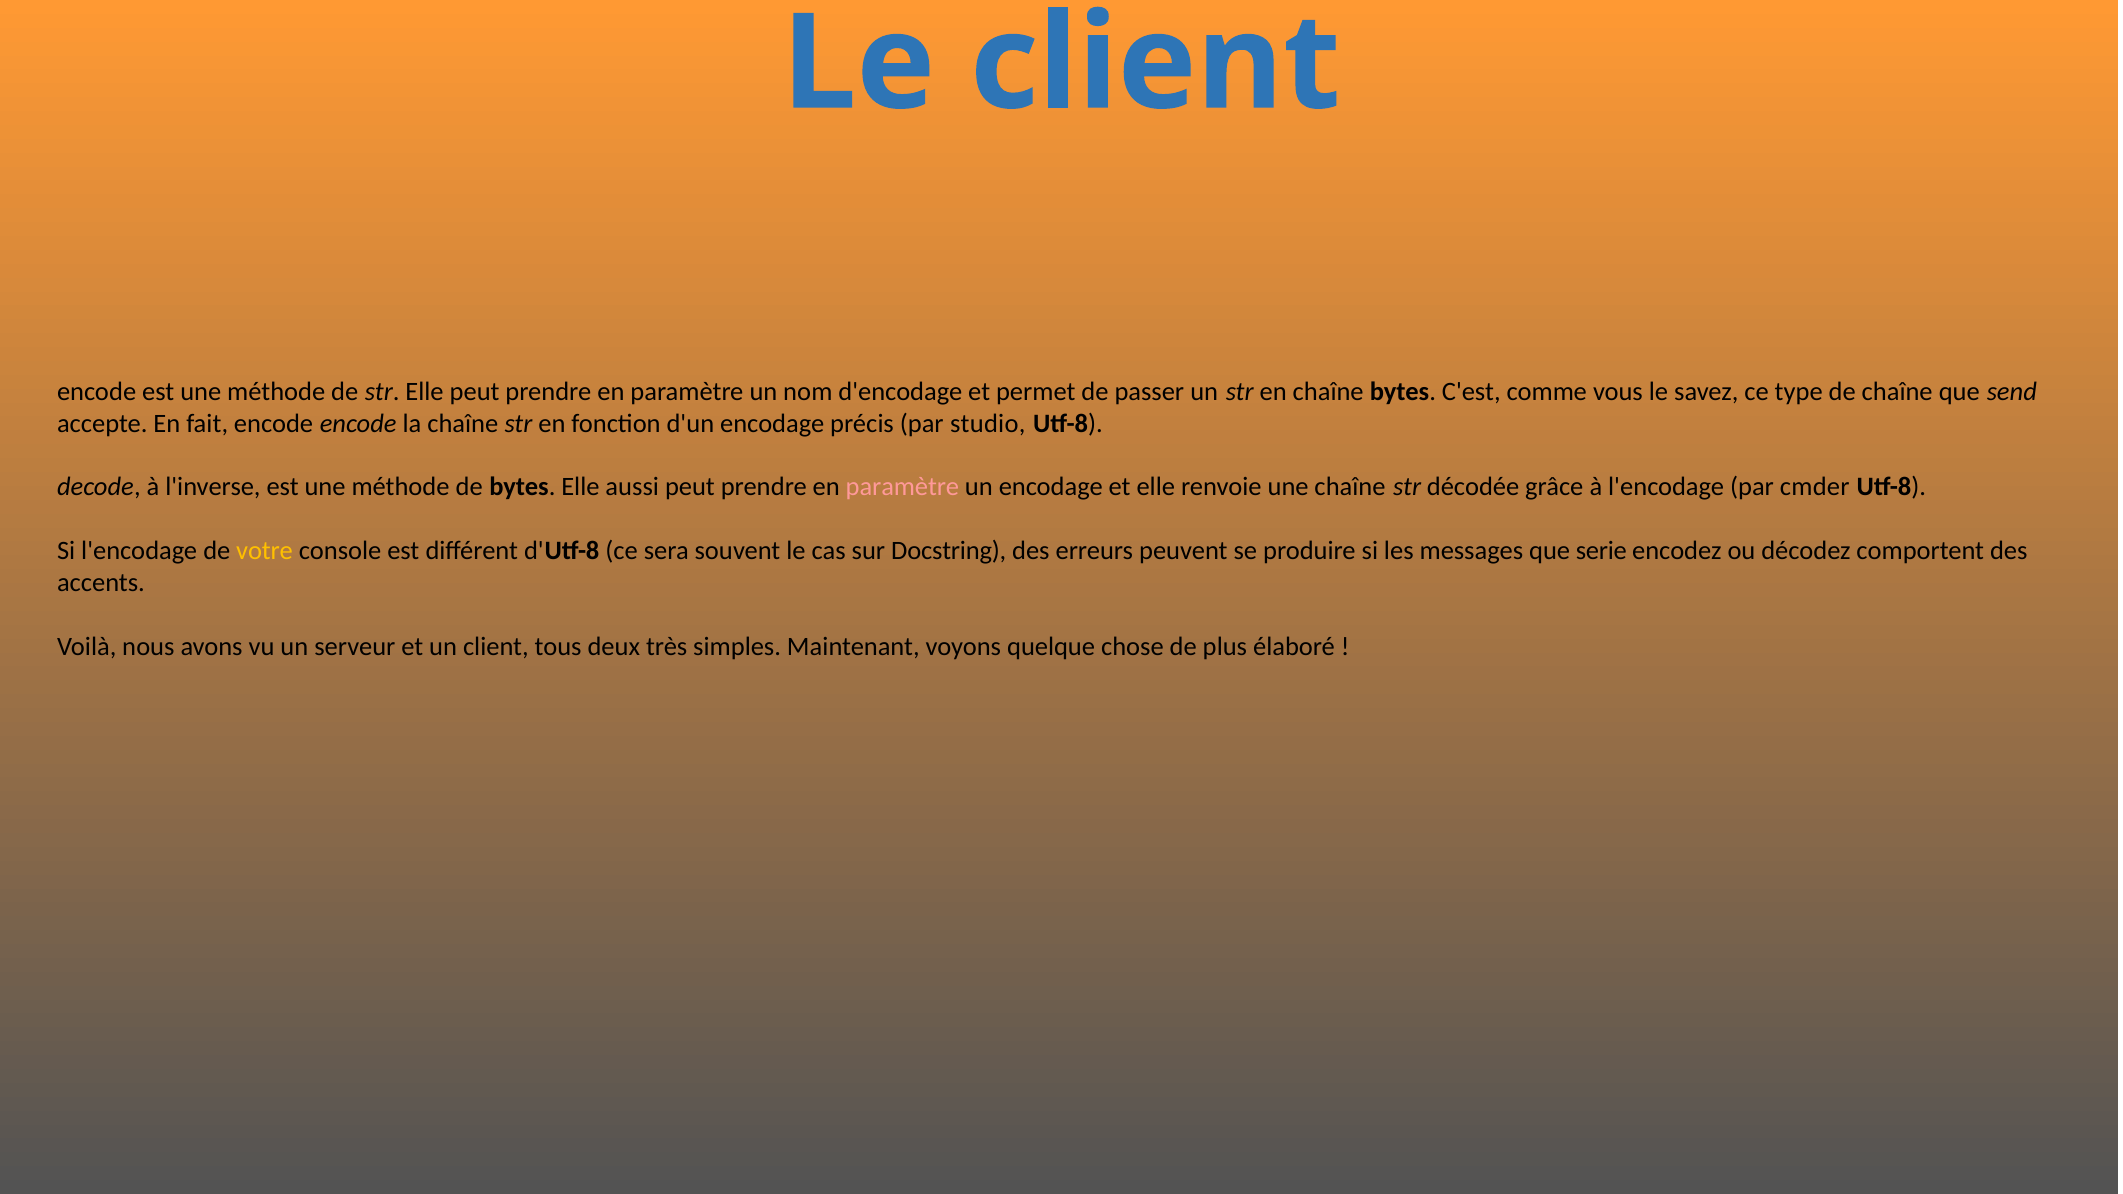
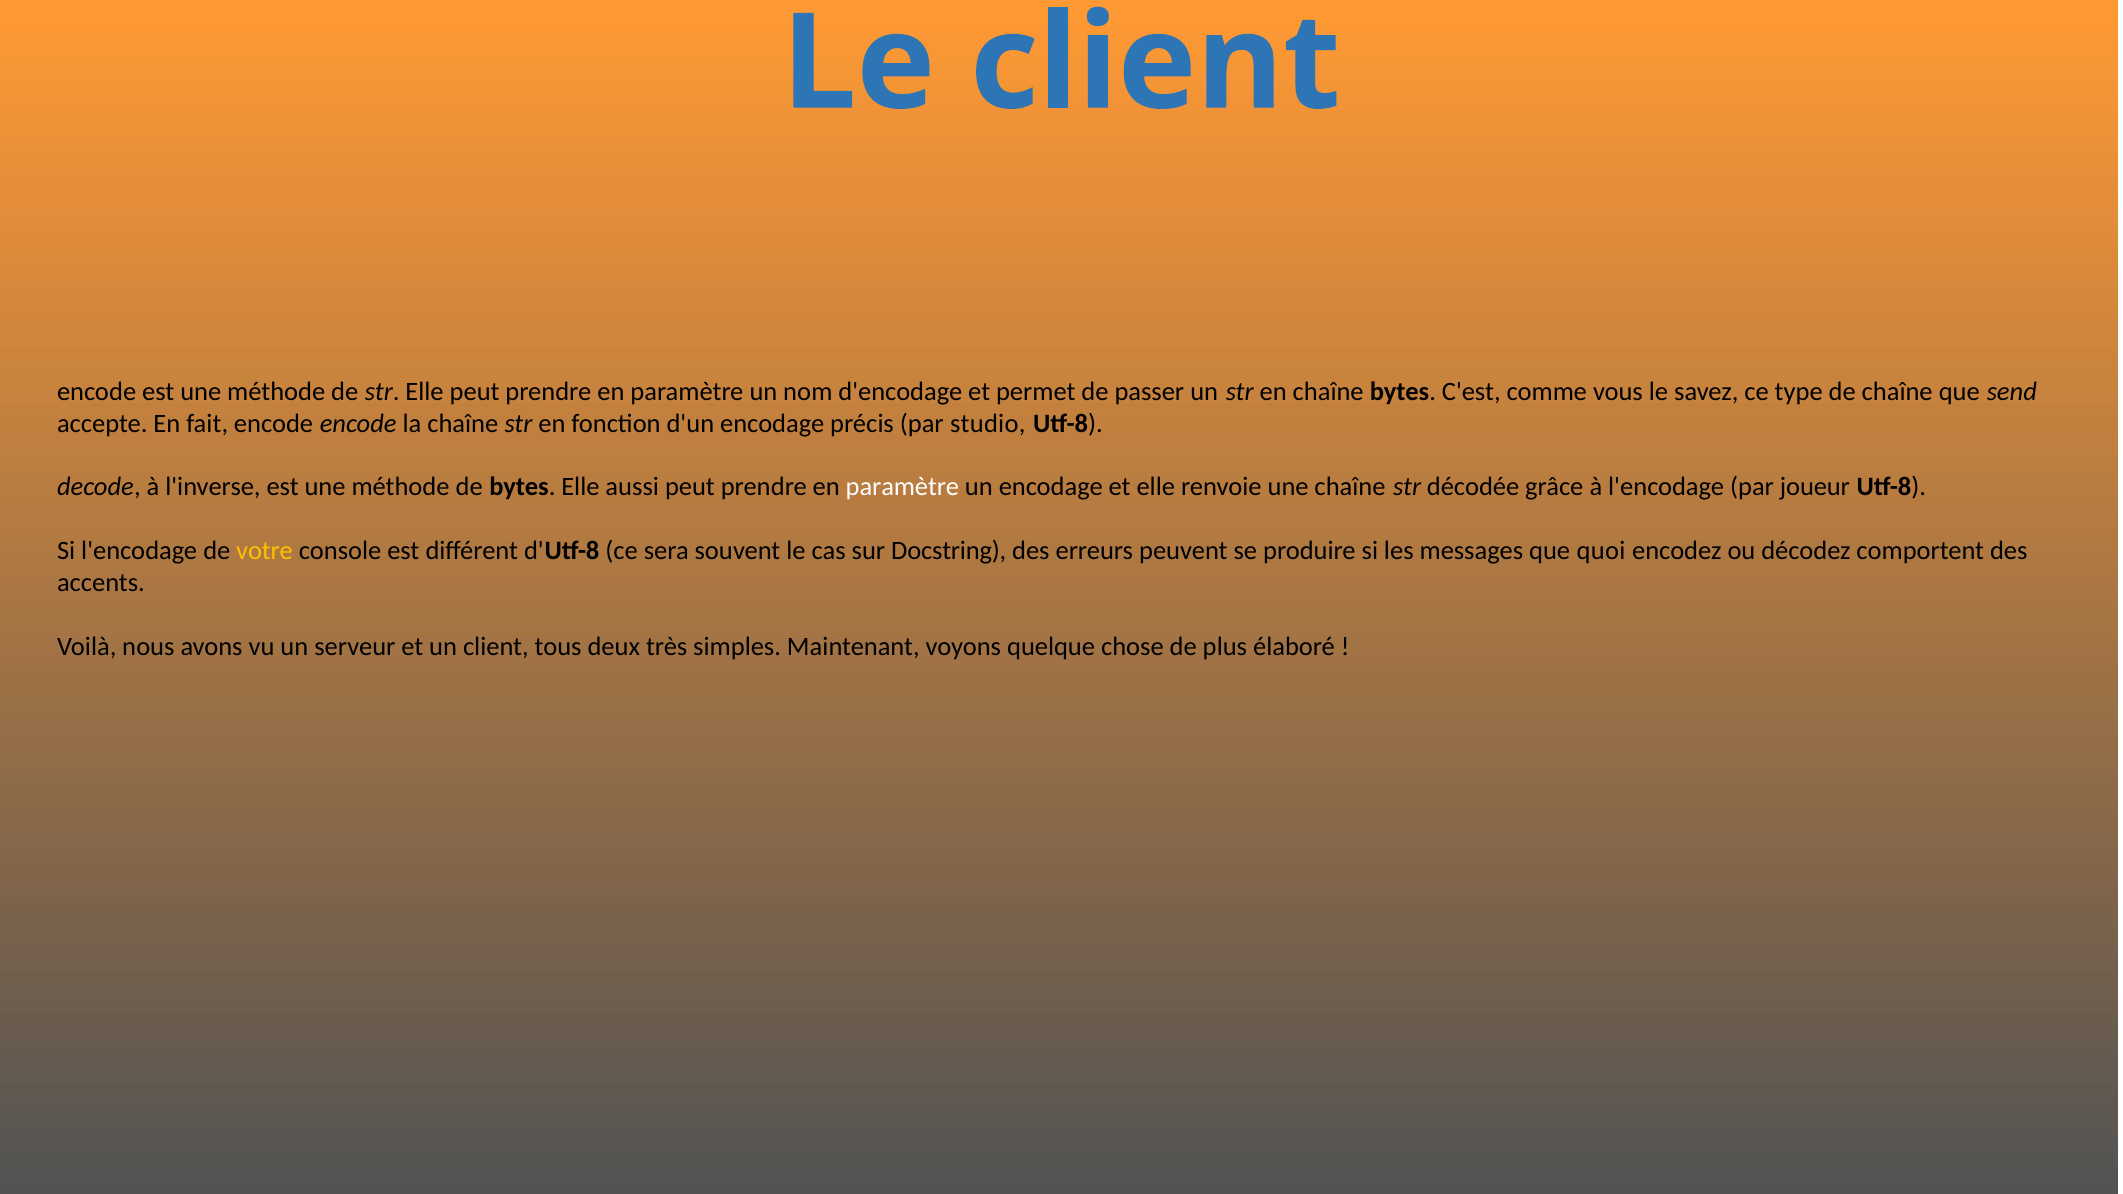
paramètre colour: pink -> white (902, 487)
cmder: cmder -> joueur (1815, 487)
serie: serie -> quoi (1601, 551)
